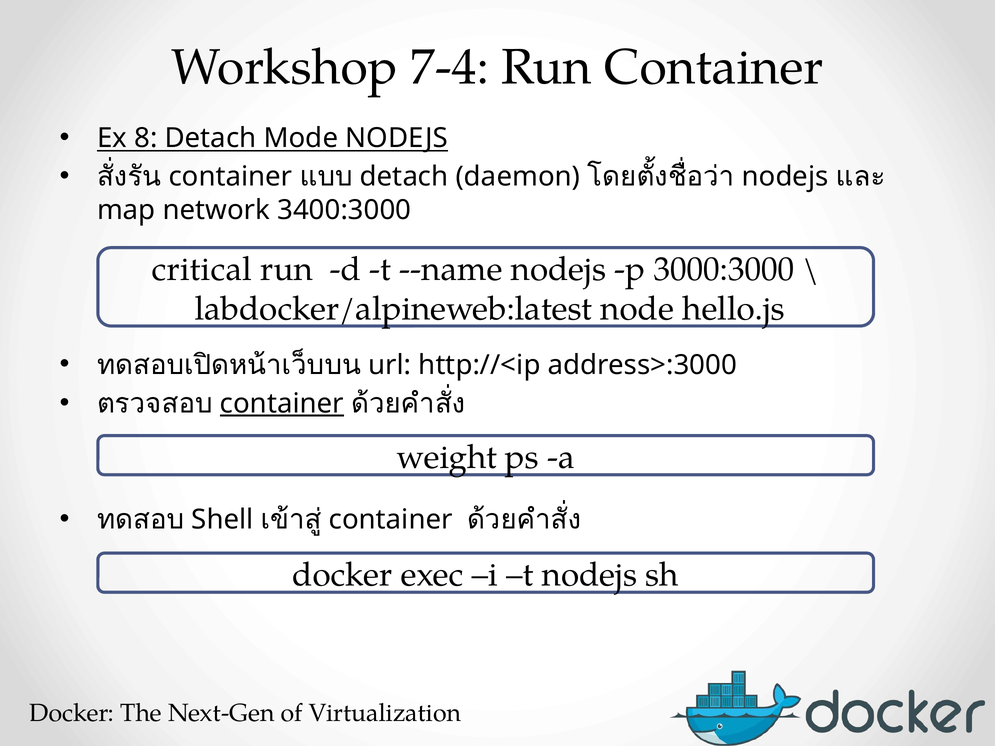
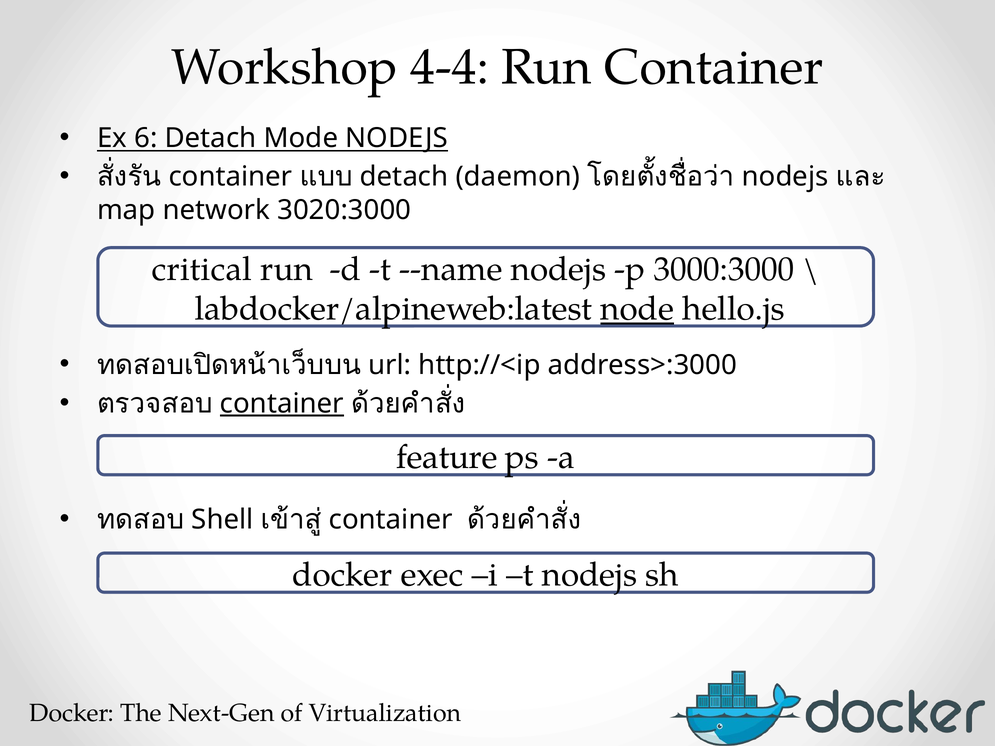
7-4: 7-4 -> 4-4 (450, 67)
8: 8 -> 6 (146, 138)
3400:3000: 3400:3000 -> 3020:3000 (344, 210)
node underline: none -> present (637, 309)
weight: weight -> feature (447, 458)
